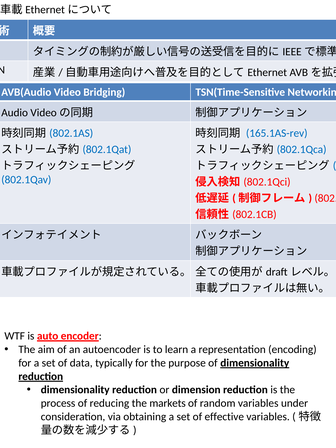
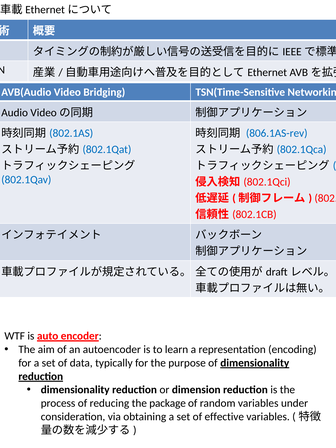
165.1AS-rev: 165.1AS-rev -> 806.1AS-rev (277, 133)
markets: markets -> package (168, 403)
